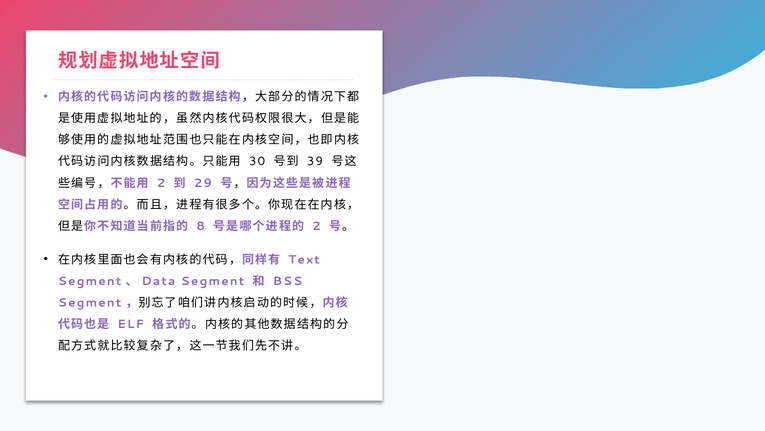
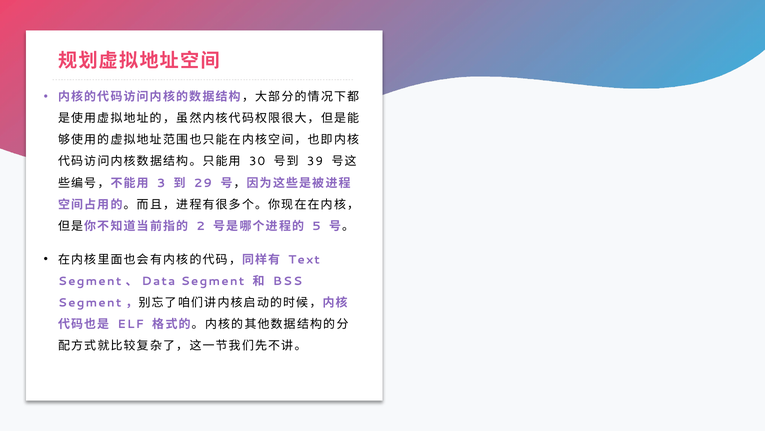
2: 2 -> 3 (161, 183)
8: 8 -> 2 (201, 226)
2: 2 -> 5 (316, 226)
